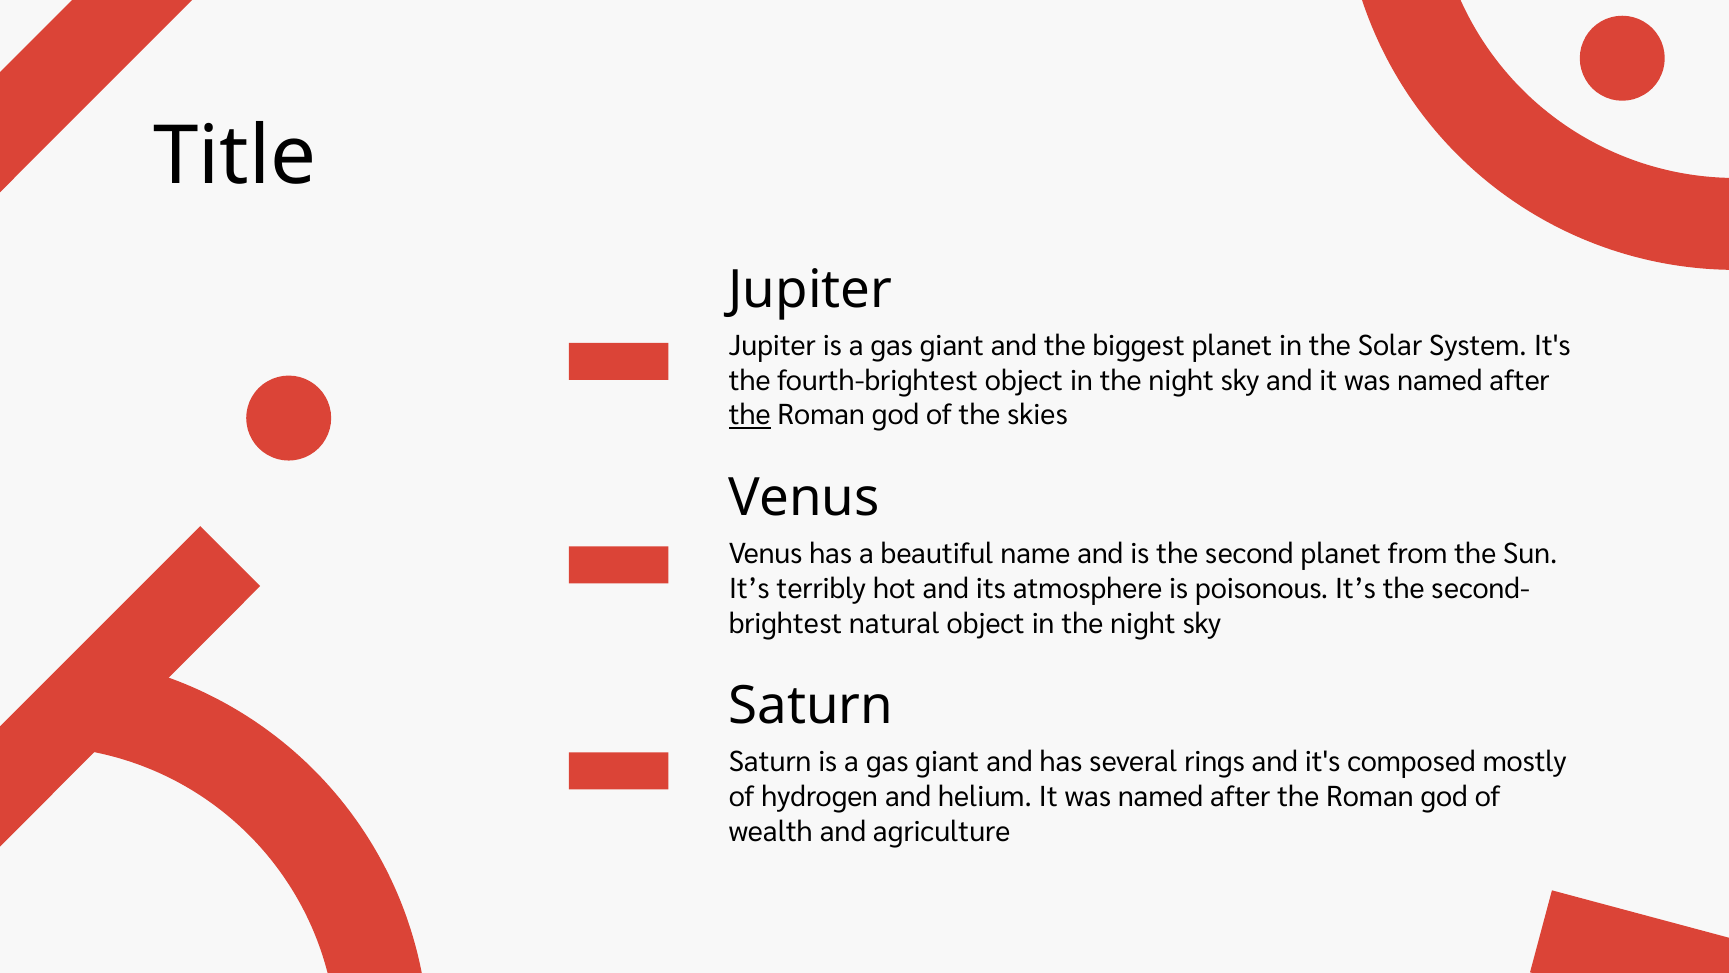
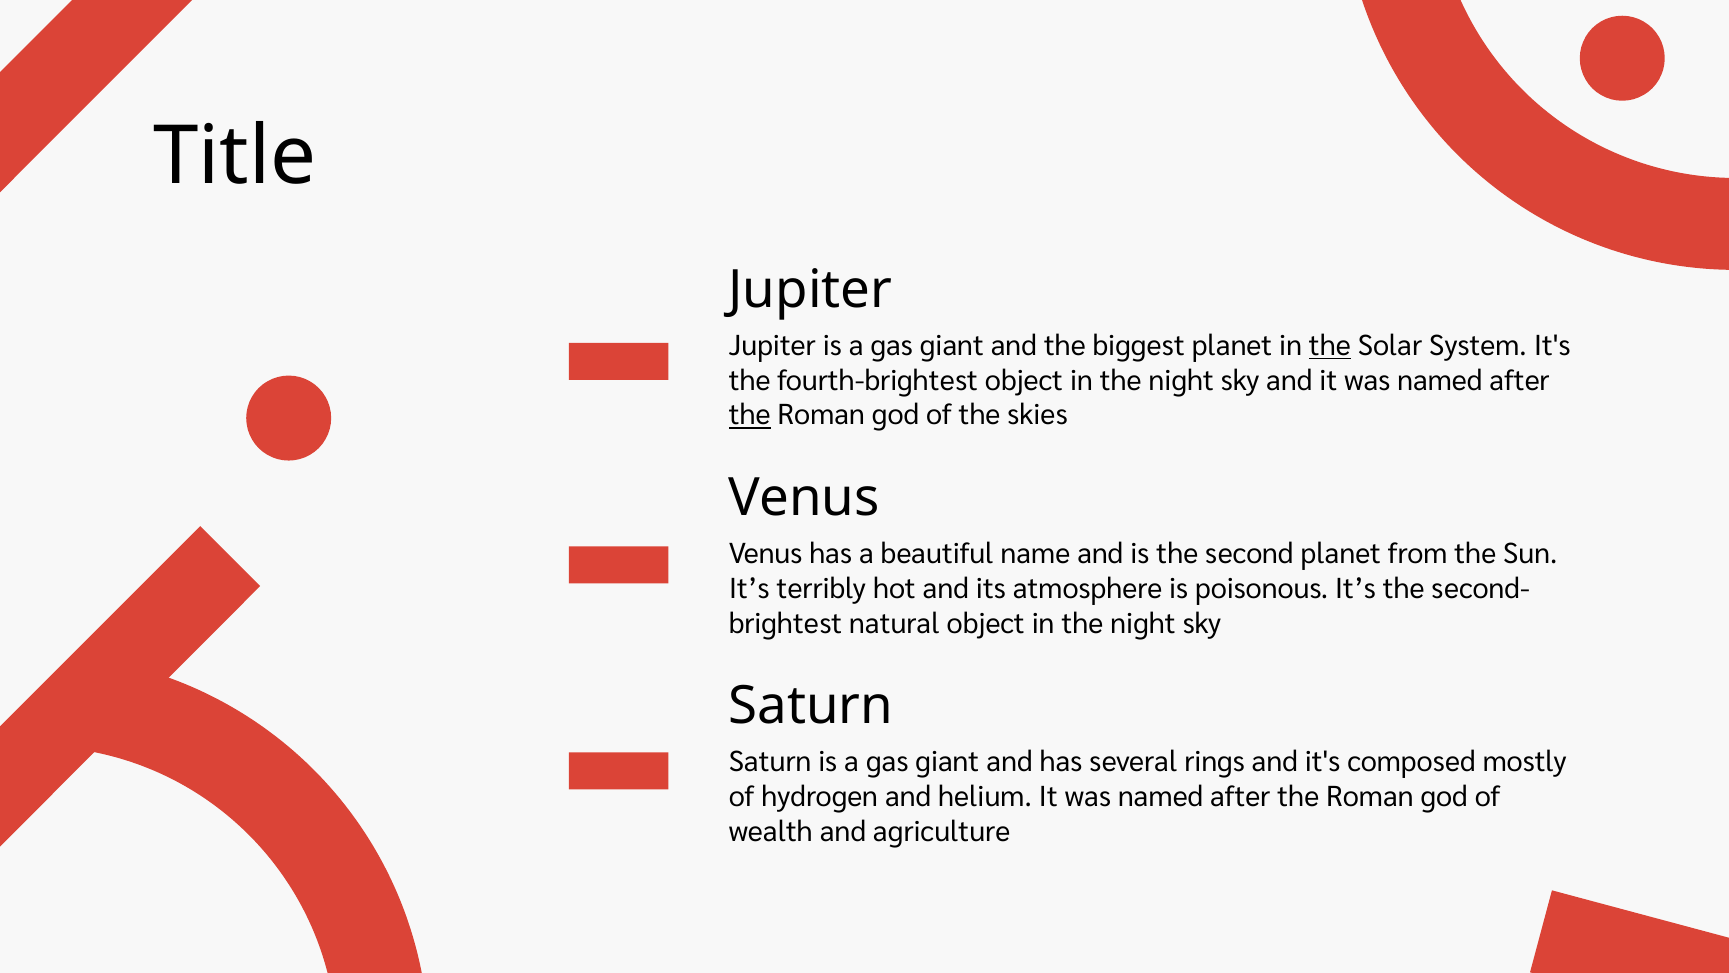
the underline: none -> present (1330, 346)
